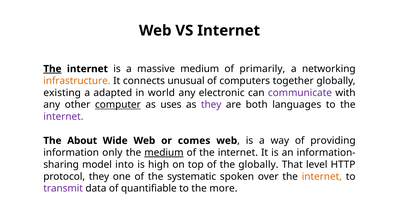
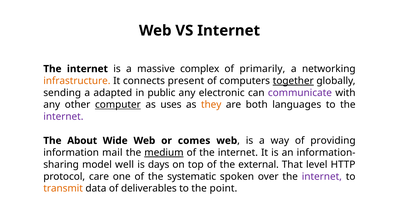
The underline: present -> none (52, 69)
massive medium: medium -> complex (200, 69)
unusual: unusual -> present (186, 81)
together underline: none -> present (293, 81)
existing: existing -> sending (62, 93)
world: world -> public (161, 93)
they colour: purple -> orange (211, 105)
only: only -> mail (112, 153)
into: into -> well (125, 165)
high: high -> days (159, 165)
the globally: globally -> external (259, 165)
protocol they: they -> care (99, 177)
internet colour: orange -> purple (322, 177)
transmit colour: purple -> orange (63, 189)
quantifiable: quantifiable -> deliverables (149, 189)
more: more -> point (223, 189)
